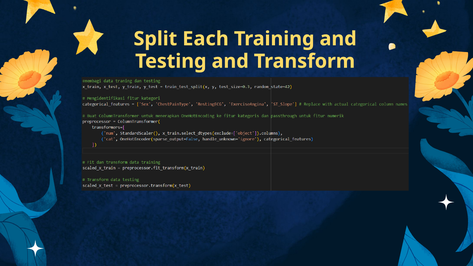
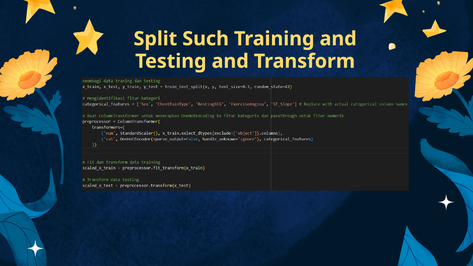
Each: Each -> Such (206, 39)
